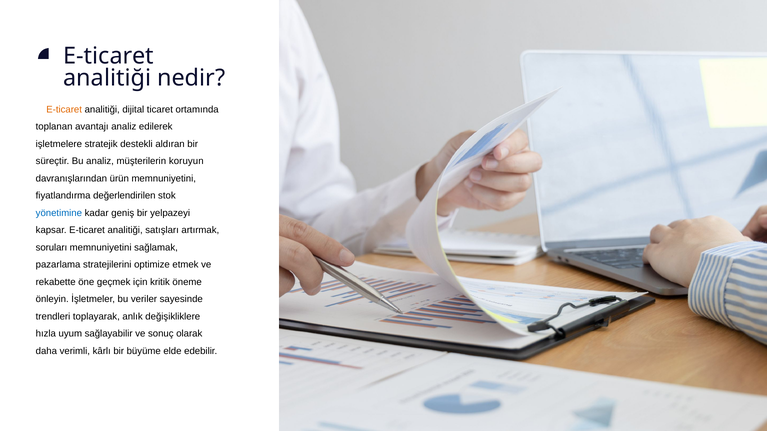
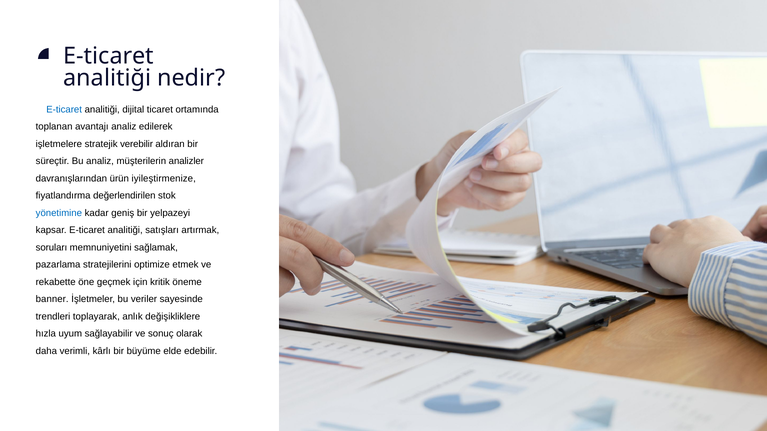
E-ticaret colour: orange -> blue (64, 110)
destekli: destekli -> verebilir (137, 144)
koruyun: koruyun -> analizler (186, 161)
ürün memnuniyetini: memnuniyetini -> iyileştirmenize (164, 179)
önleyin: önleyin -> banner (52, 299)
